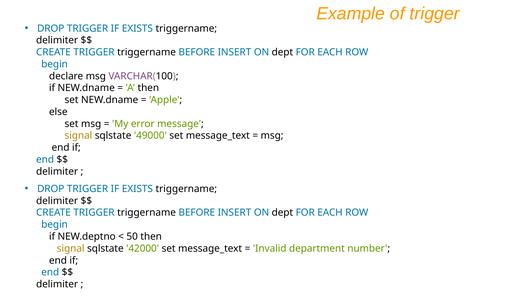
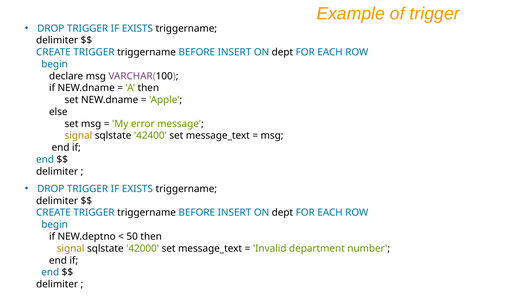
49000: 49000 -> 42400 (150, 136)
